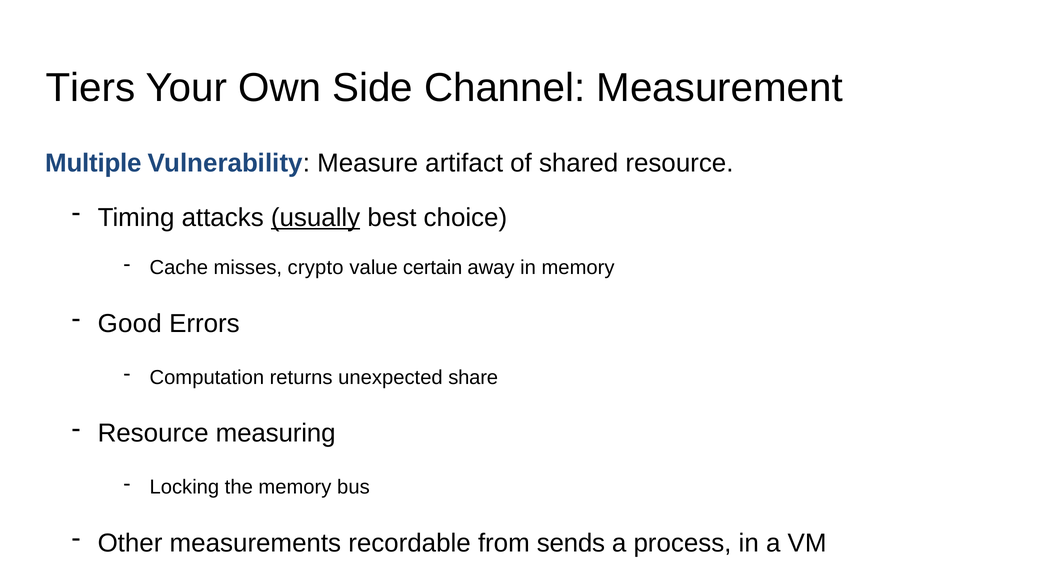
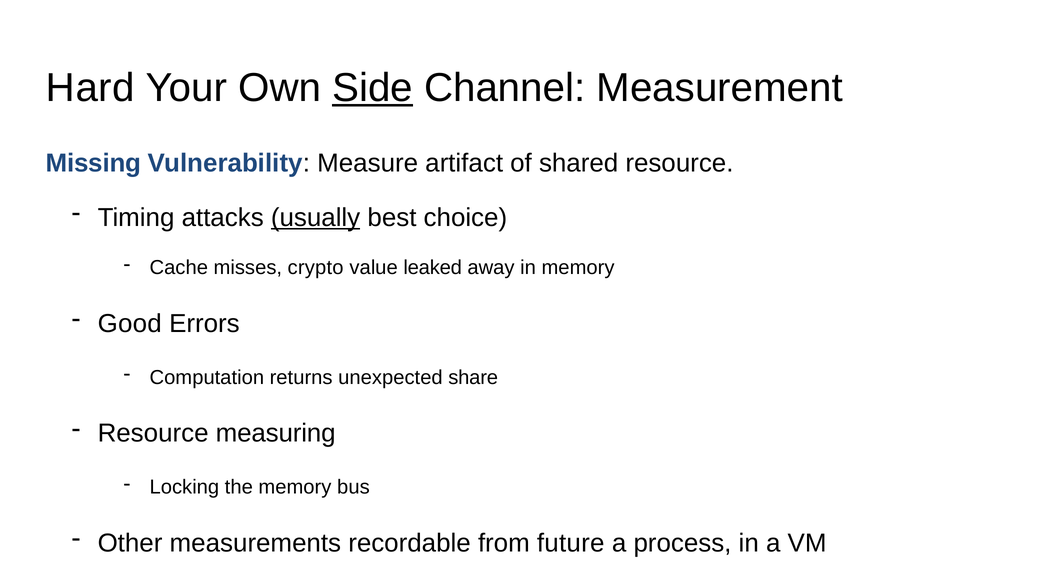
Tiers: Tiers -> Hard (90, 88)
Side underline: none -> present (373, 88)
Multiple: Multiple -> Missing (93, 163)
certain: certain -> leaked (433, 268)
sends: sends -> future (571, 543)
